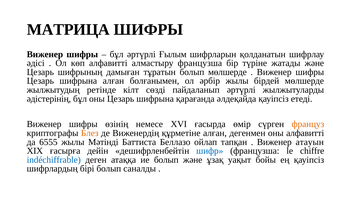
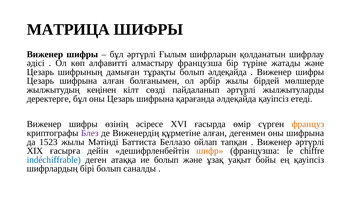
тұратын: тұратын -> тұрақты (160, 72)
болып мөлшерде: мөлшерде -> әлдеқайда (227, 72)
ретінде: ретінде -> кеңінен (102, 90)
әдістерінің: әдістерінің -> деректерге (49, 98)
немесе: немесе -> әсіресе (149, 124)
Блез colour: orange -> purple (90, 133)
оны алфавитті: алфавитті -> шифрына (305, 133)
6555: 6555 -> 1523 (48, 142)
Виженер атауын: атауын -> әртүрлі (310, 142)
шифр colour: blue -> orange (210, 150)
